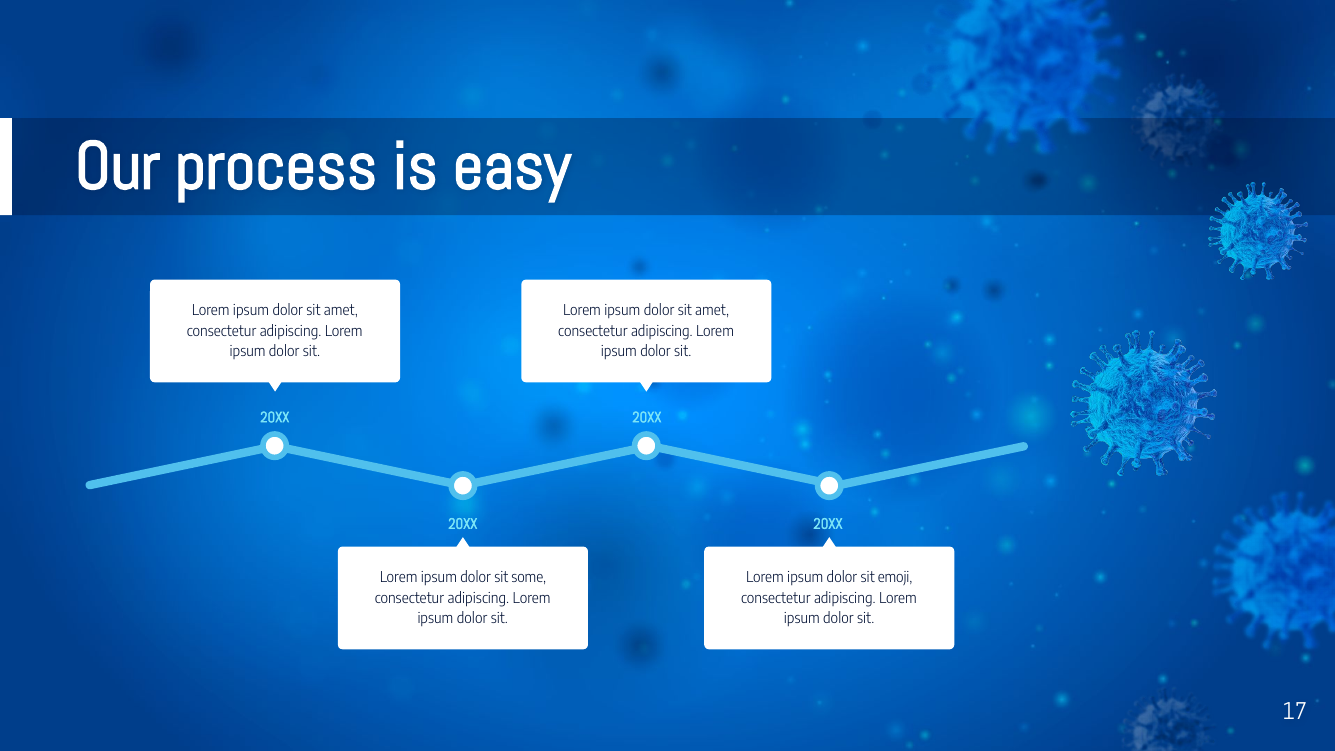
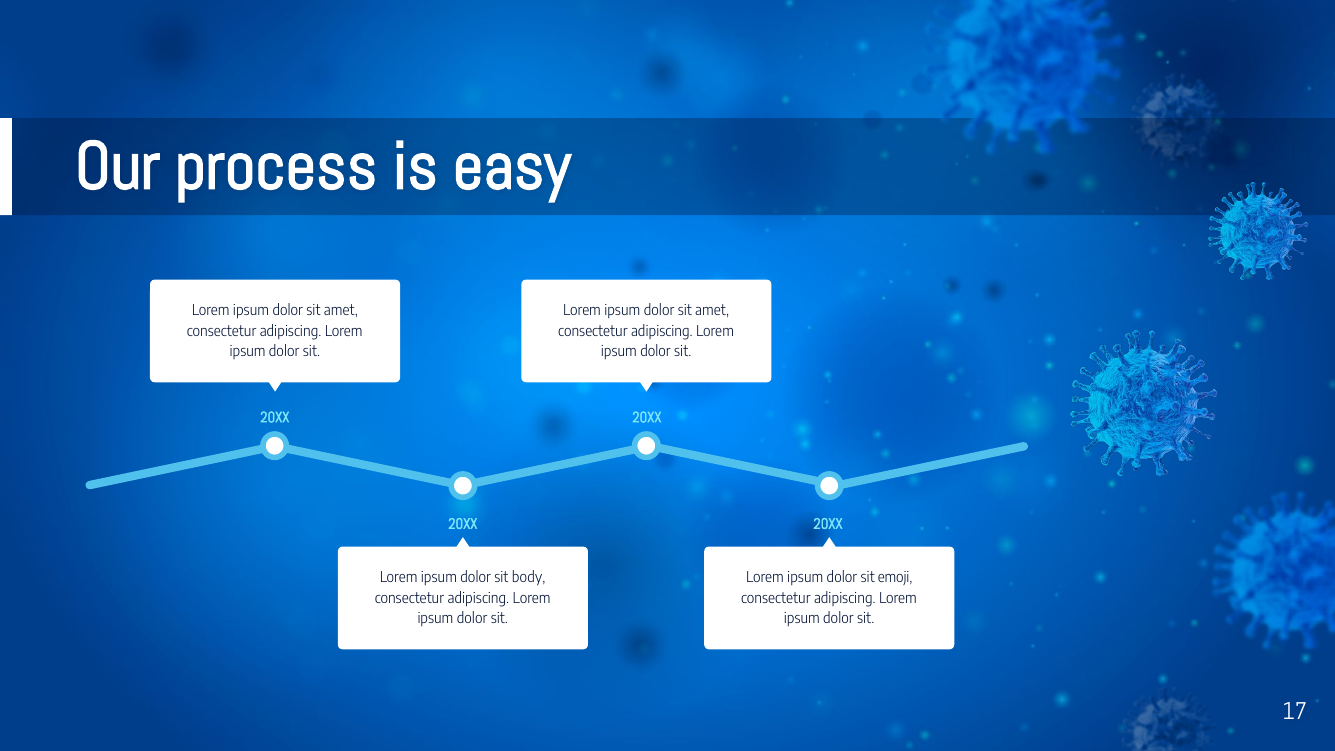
some: some -> body (529, 578)
